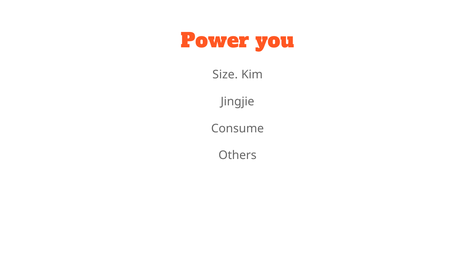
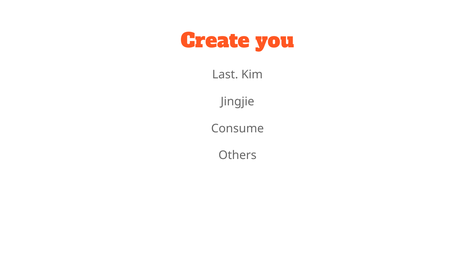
Power: Power -> Create (215, 41)
Size: Size -> Last (225, 75)
